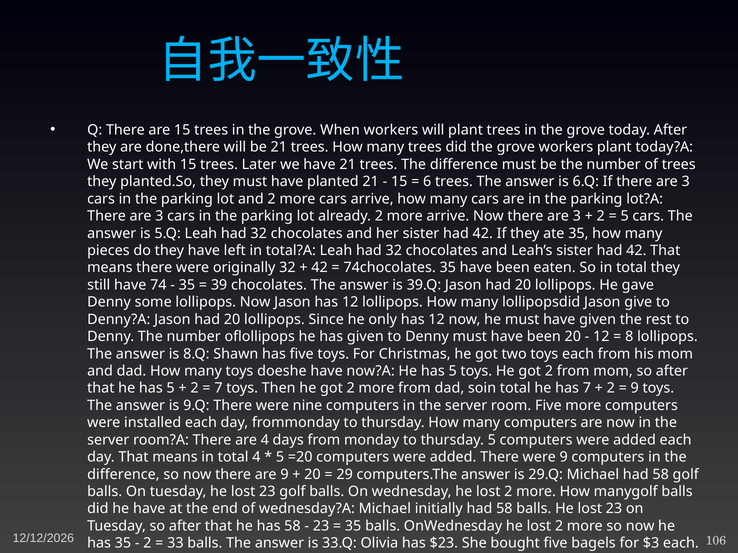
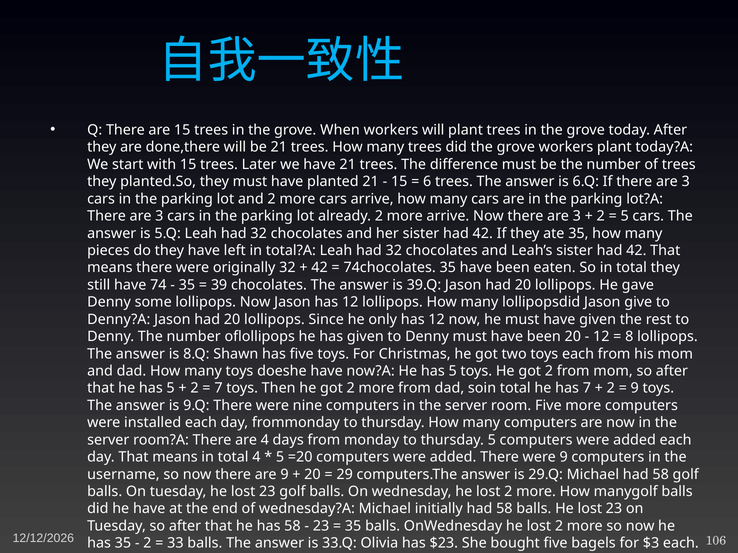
difference: difference -> username (123, 475)
